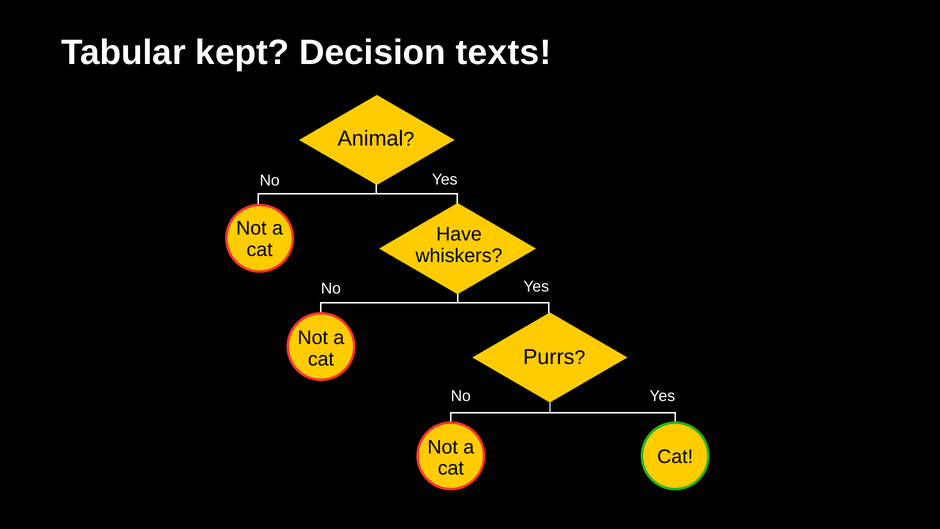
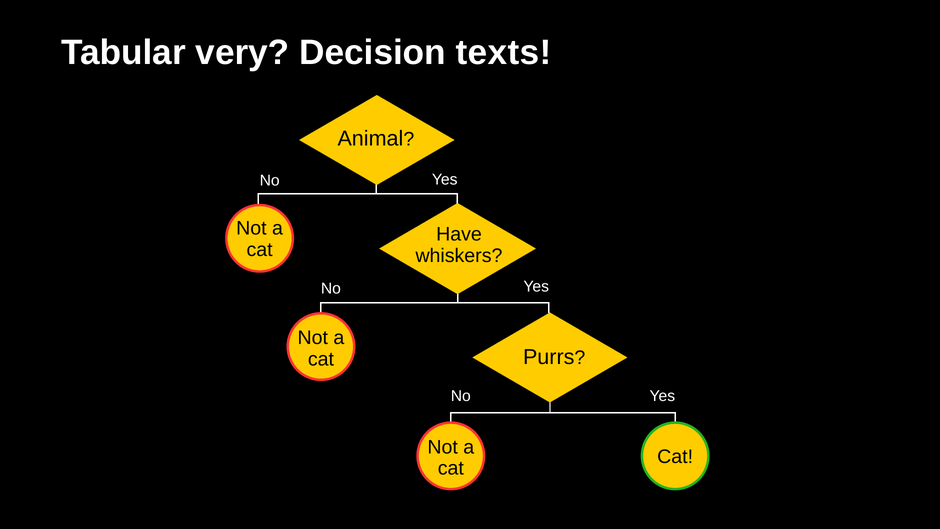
kept: kept -> very (242, 52)
